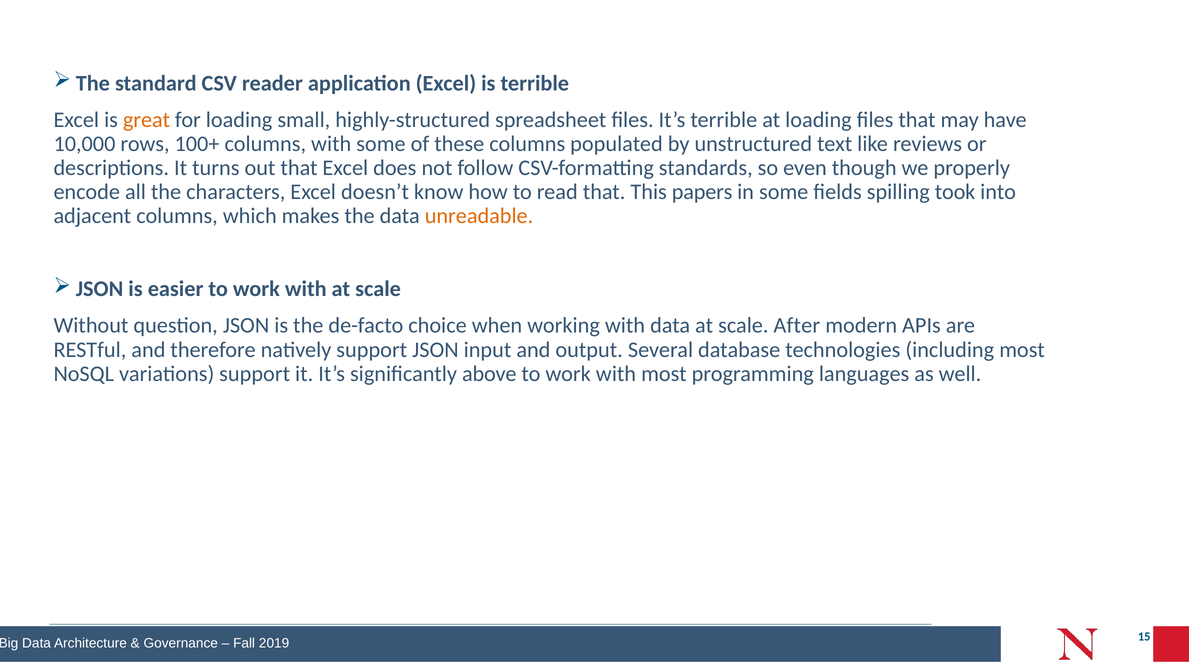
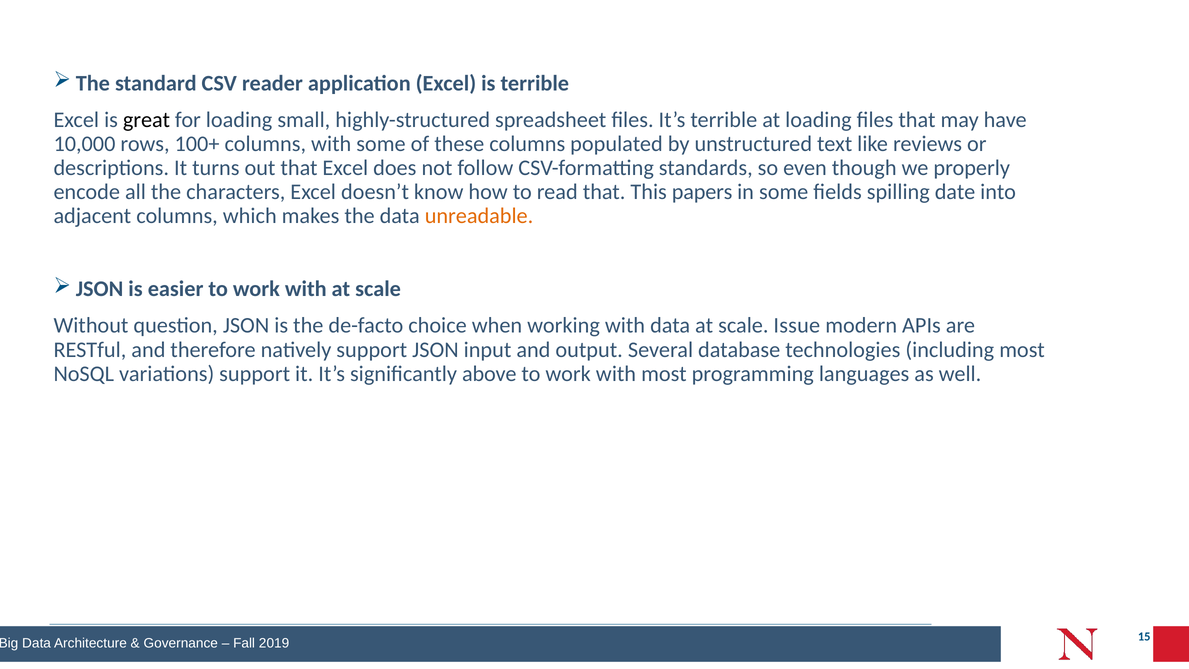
great colour: orange -> black (147, 120)
took: took -> date (955, 192)
After: After -> Issue (797, 325)
